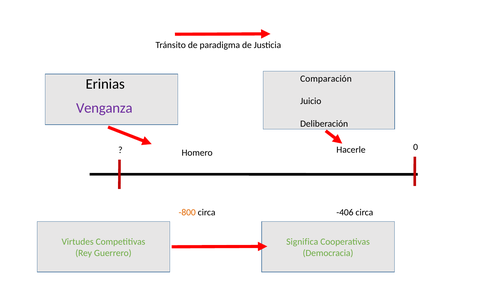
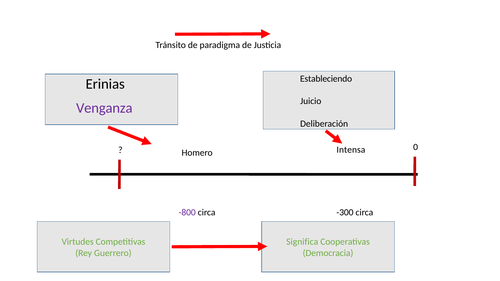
Comparación: Comparación -> Estableciendo (326, 79)
Hacerle: Hacerle -> Intensa (351, 150)
-800 colour: orange -> purple (187, 213)
-406: -406 -> -300 (345, 213)
